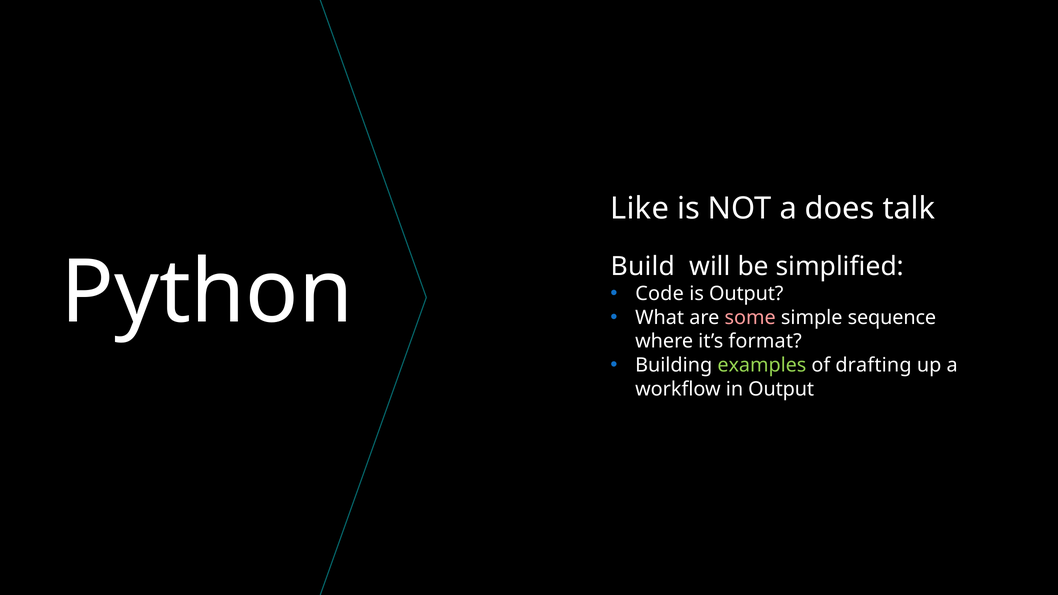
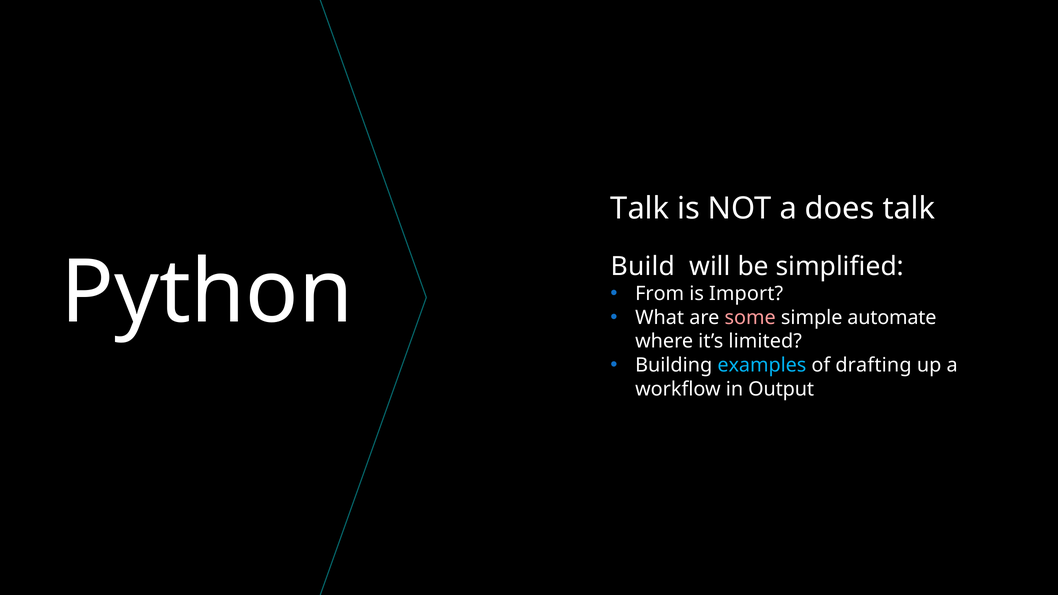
Like: Like -> Talk (640, 209)
Code: Code -> From (660, 294)
is Output: Output -> Import (746, 294)
sequence: sequence -> automate (892, 318)
format: format -> limited (765, 341)
examples colour: light green -> light blue (762, 365)
